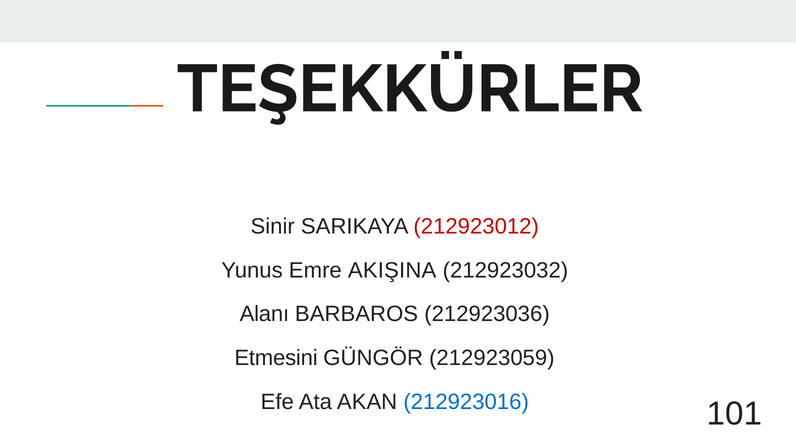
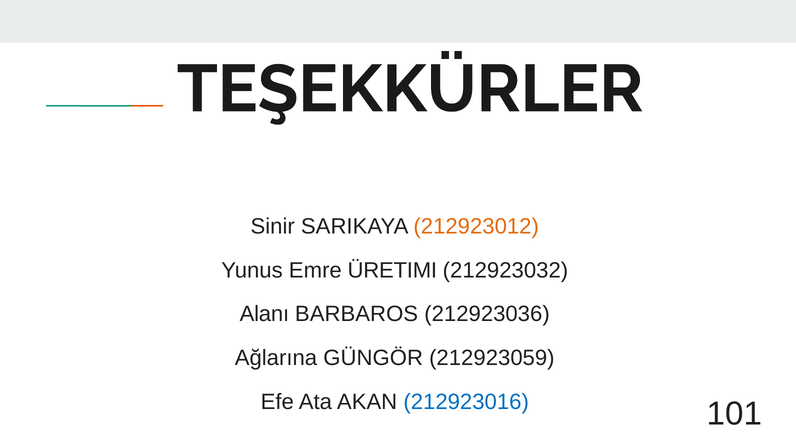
212923012 colour: red -> orange (476, 226)
AKIŞINA: AKIŞINA -> ÜRETIMI (392, 270)
Etmesini: Etmesini -> Ağlarına (276, 358)
